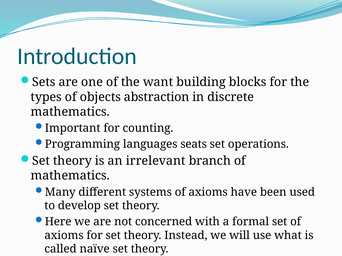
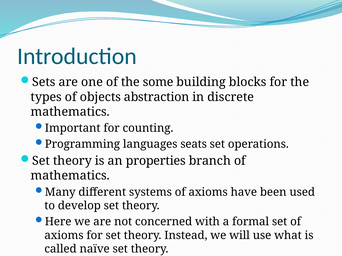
want: want -> some (158, 82)
irrelevant: irrelevant -> properties (156, 161)
